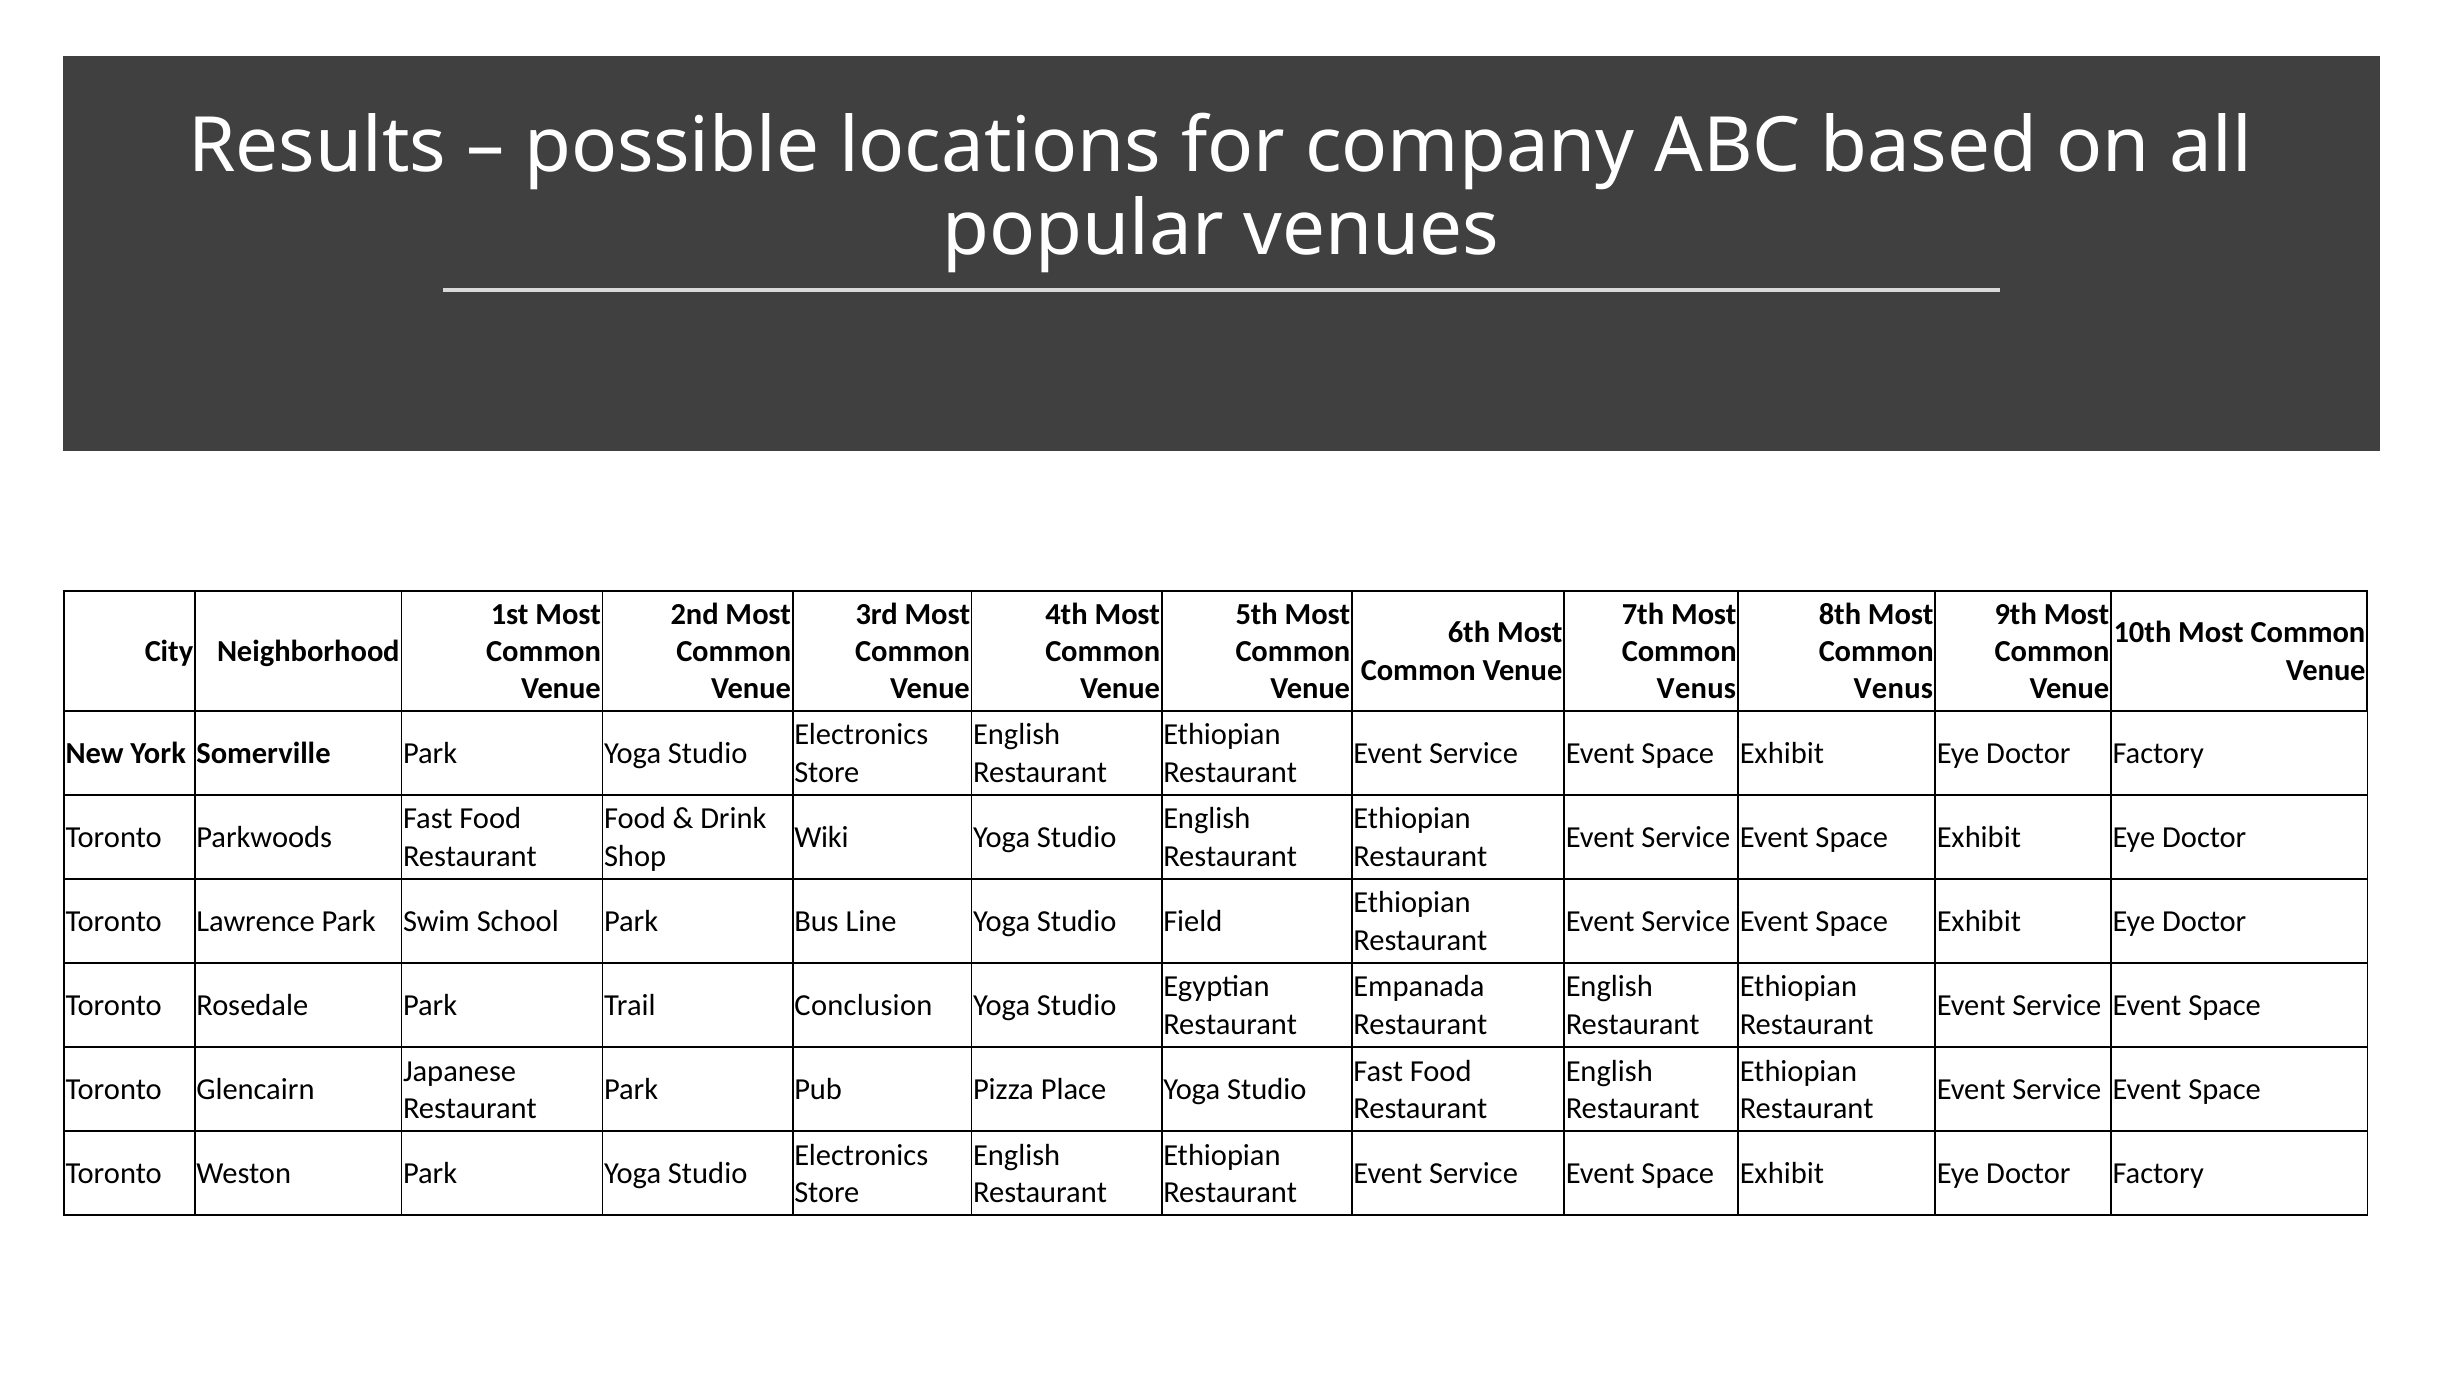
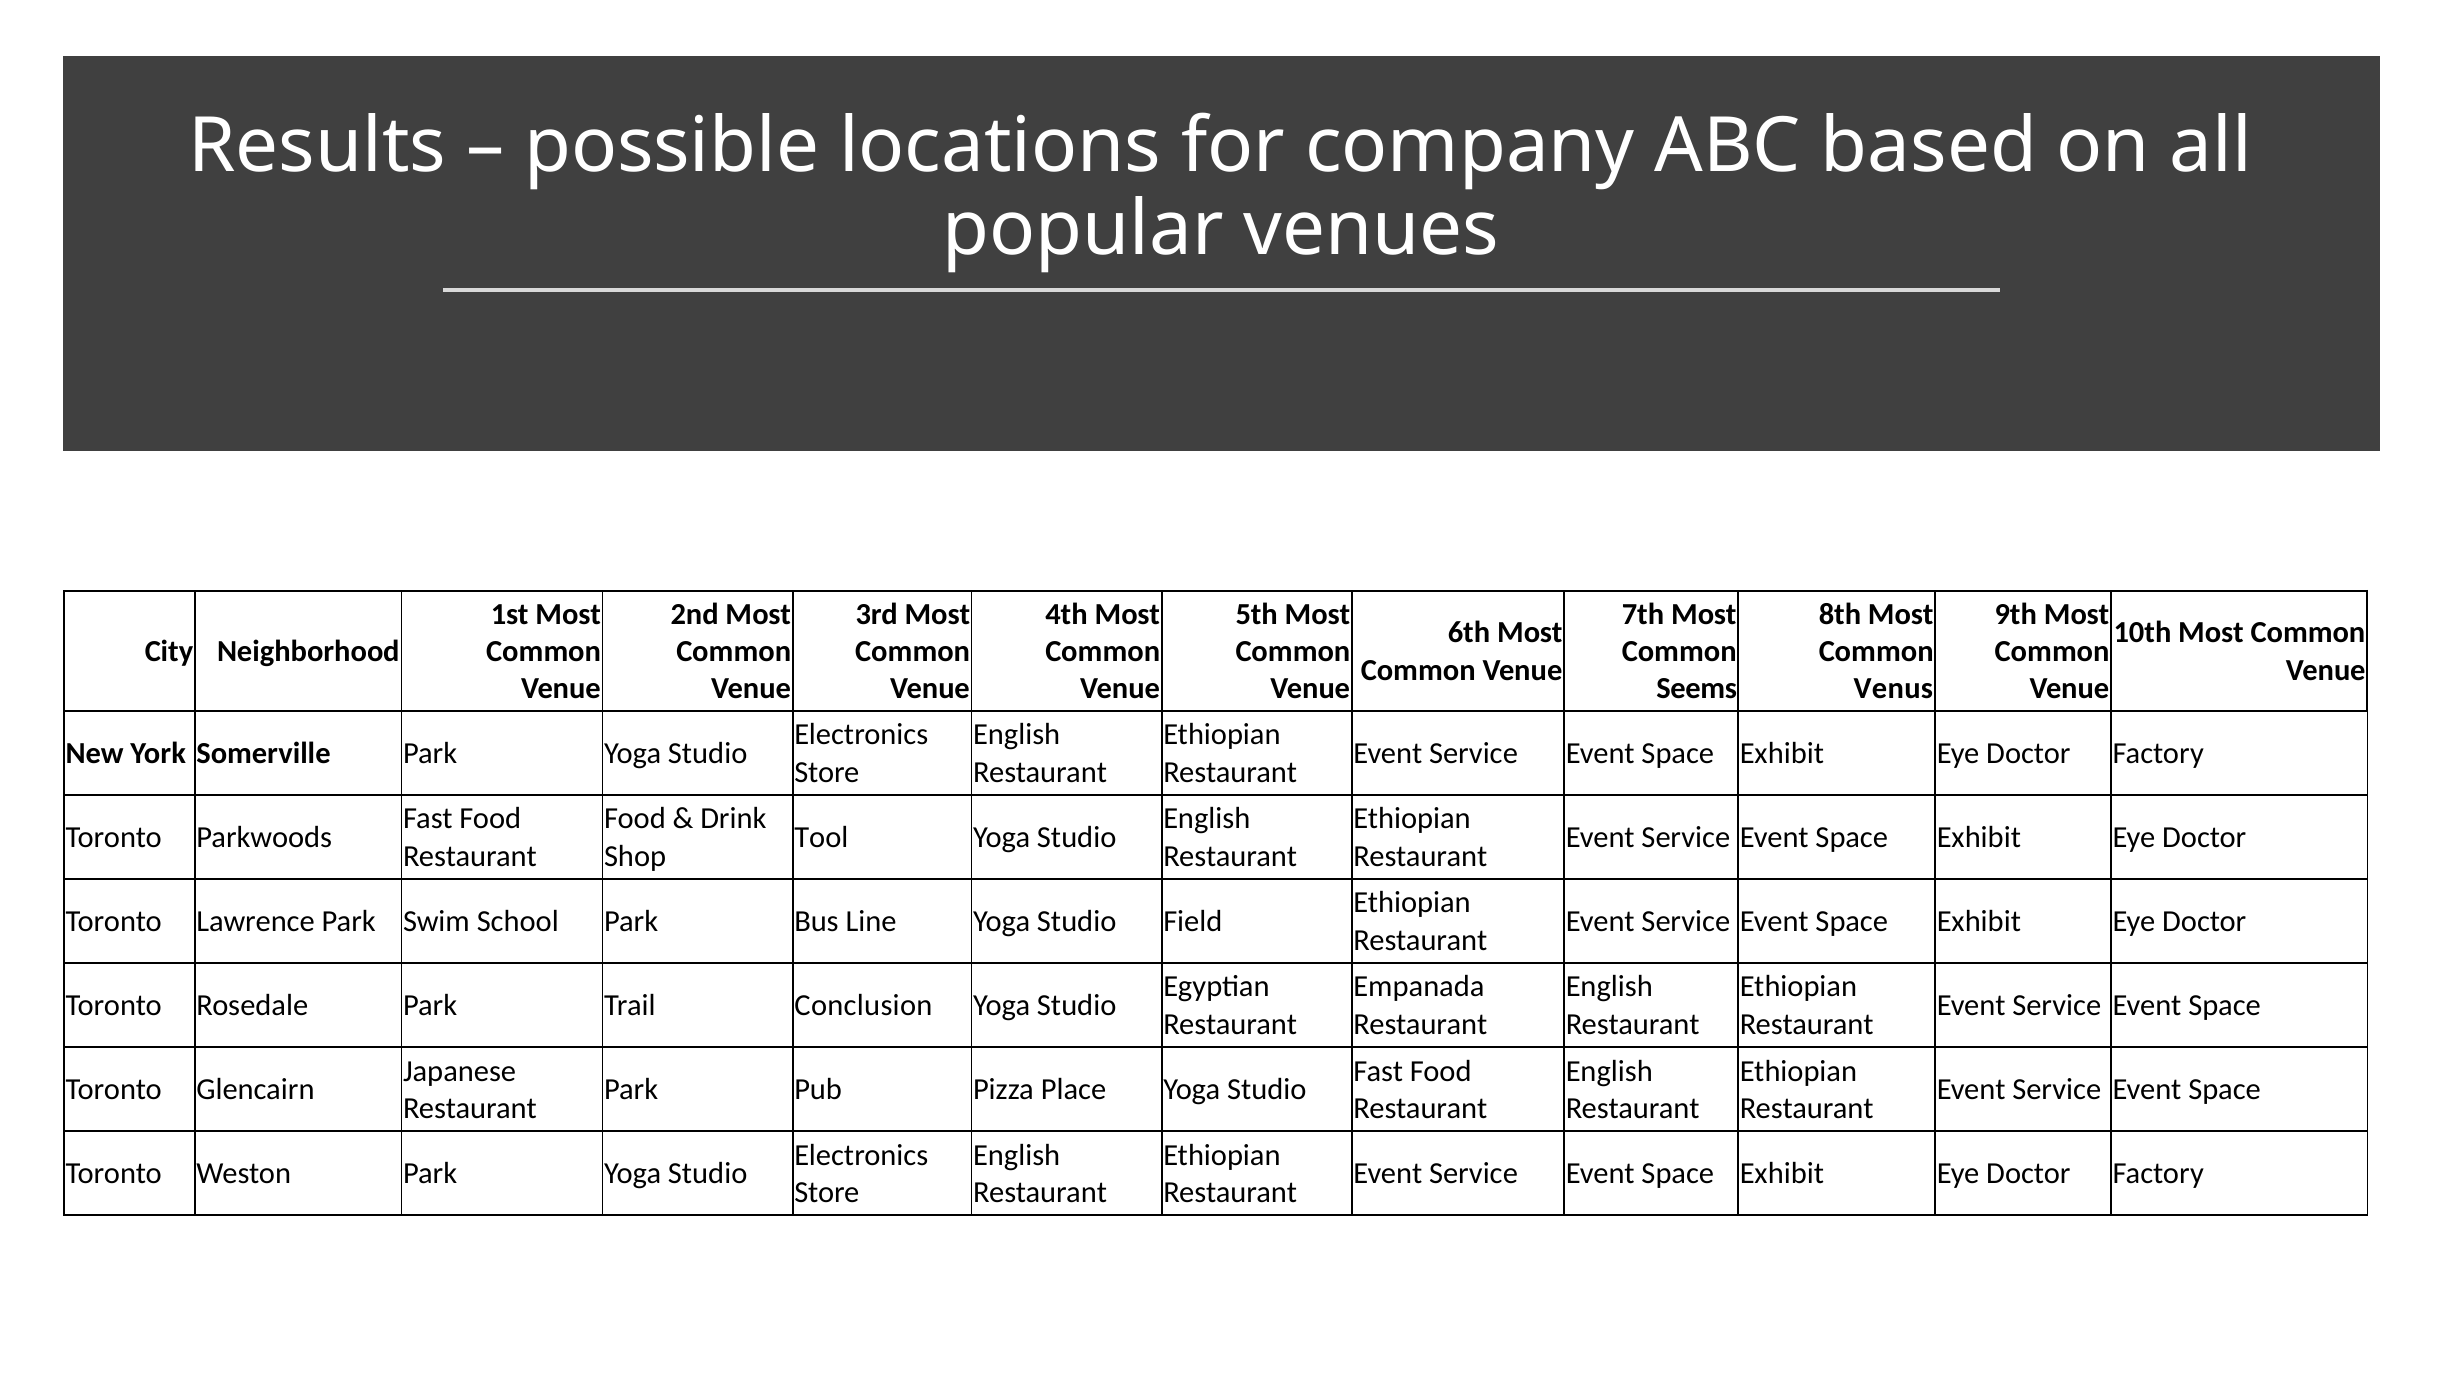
Venus: Venus -> Seems (1697, 689)
Wiki: Wiki -> Tool (821, 838)
